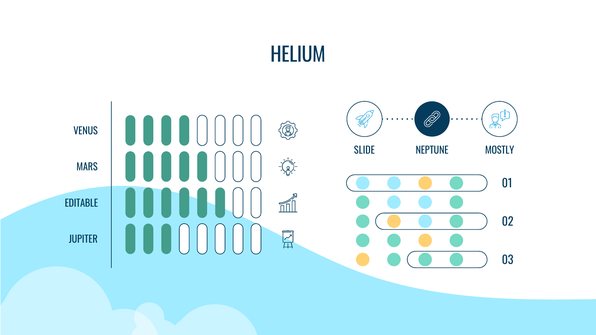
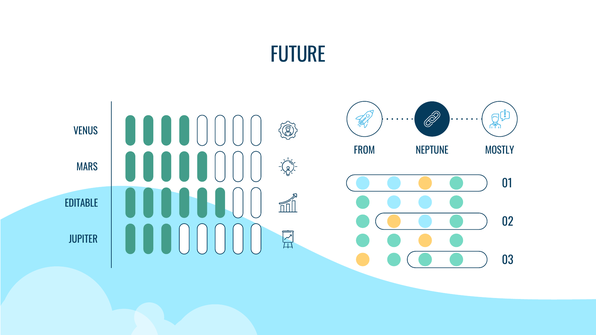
HELIUM: HELIUM -> FUTURE (298, 55)
SLIDE: SLIDE -> FROM (364, 151)
